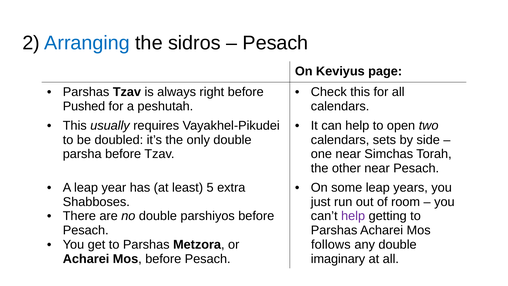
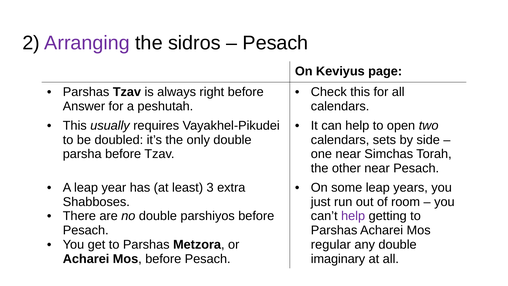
Arranging colour: blue -> purple (87, 43)
Pushed: Pushed -> Answer (84, 106)
5: 5 -> 3 (210, 188)
follows: follows -> regular (331, 244)
